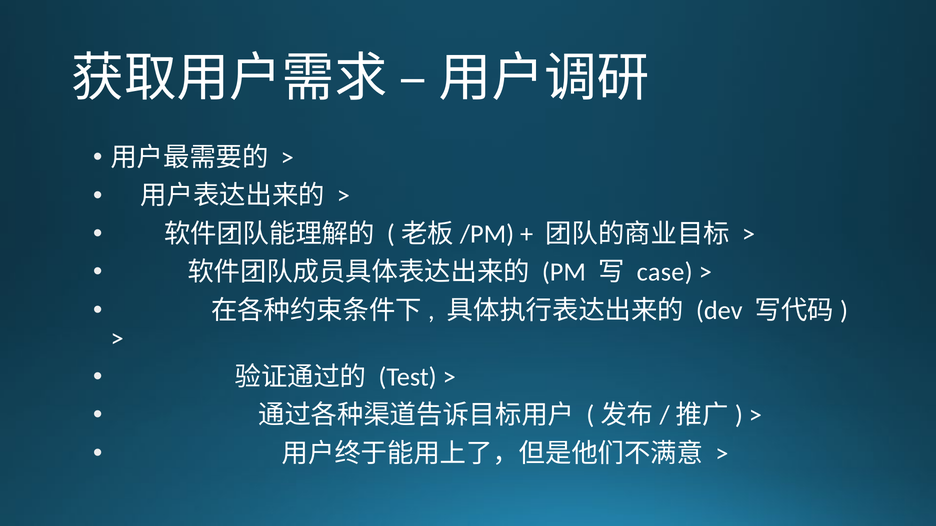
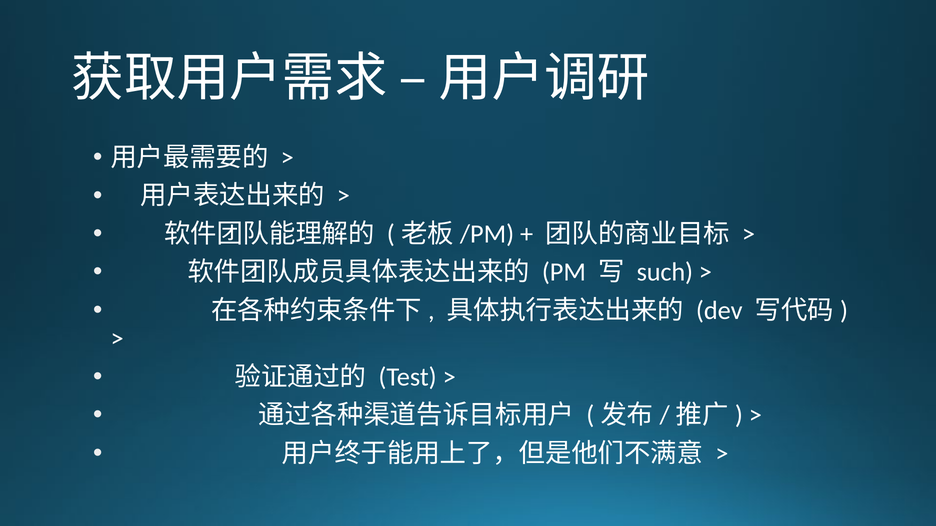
case: case -> such (665, 272)
